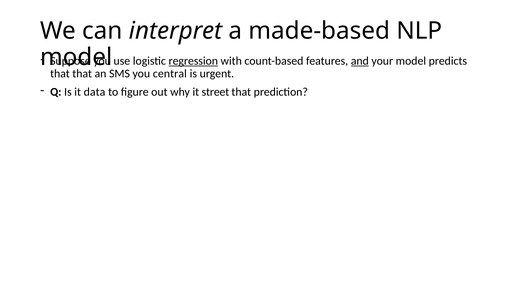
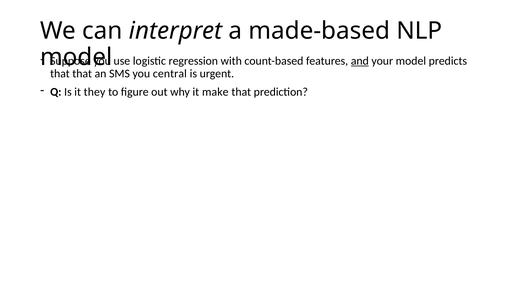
regression underline: present -> none (193, 61)
data: data -> they (95, 92)
street: street -> make (215, 92)
